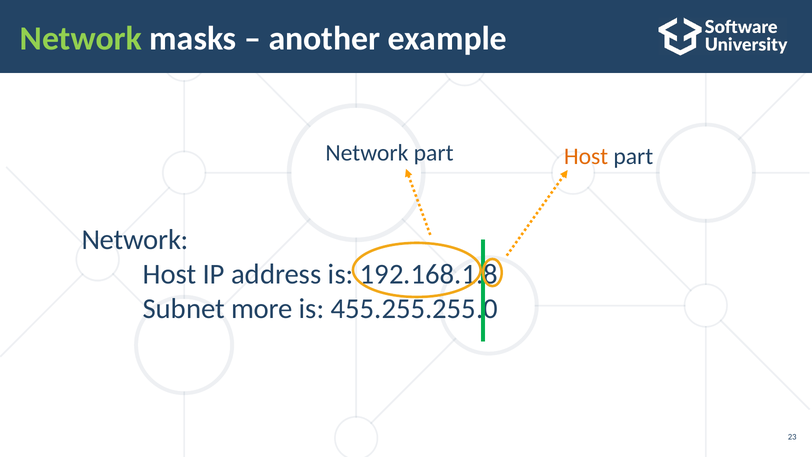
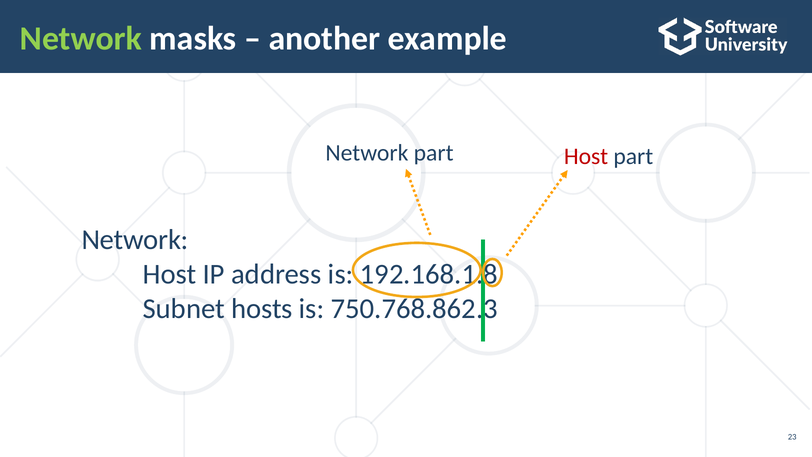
Host colour: orange -> red (586, 156)
more: more -> hosts (262, 309)
455.255.255.0: 455.255.255.0 -> 750.768.862.3 (414, 309)
